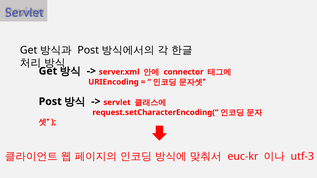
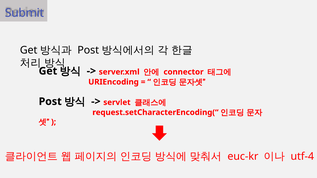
Servlet: Servlet -> Submit (24, 13)
utf-3: utf-3 -> utf-4 (302, 157)
